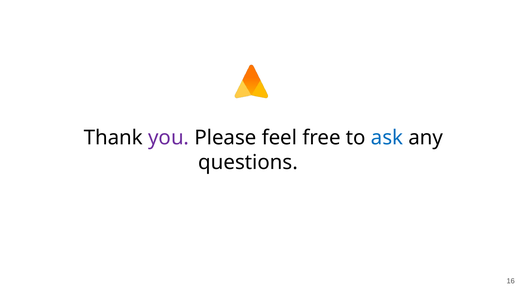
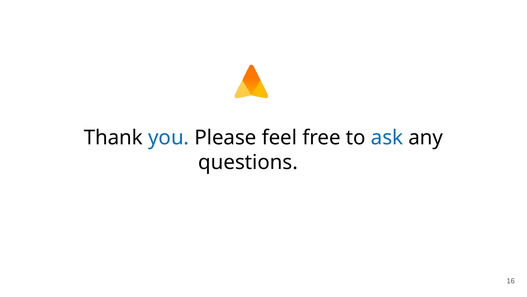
you colour: purple -> blue (169, 137)
